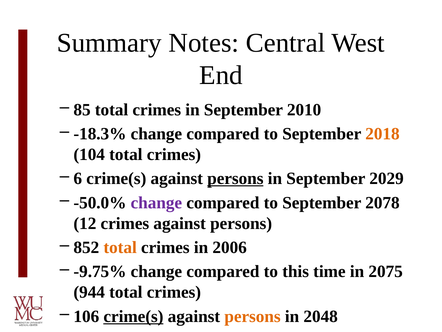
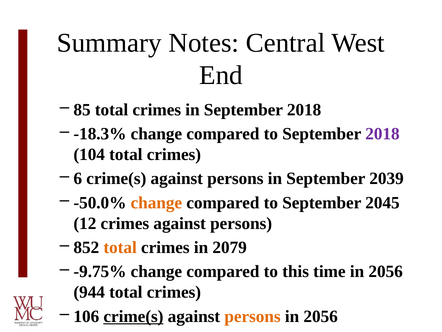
in September 2010: 2010 -> 2018 (304, 109)
2018 colour: orange -> purple (382, 134)
persons underline: present -> none (235, 178)
2029: 2029 -> 2039 (387, 178)
change colour: purple -> orange (156, 202)
2078: 2078 -> 2045 (382, 202)
2006: 2006 -> 2079 (230, 247)
time in 2075: 2075 -> 2056 (386, 271)
2048: 2048 -> 2056 (321, 316)
